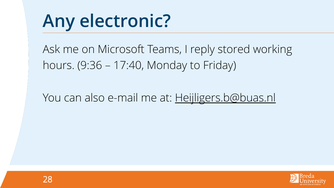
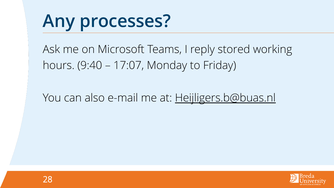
electronic: electronic -> processes (125, 21)
9:36: 9:36 -> 9:40 (90, 66)
17:40: 17:40 -> 17:07 (129, 66)
